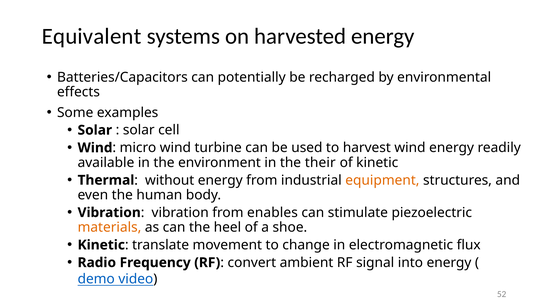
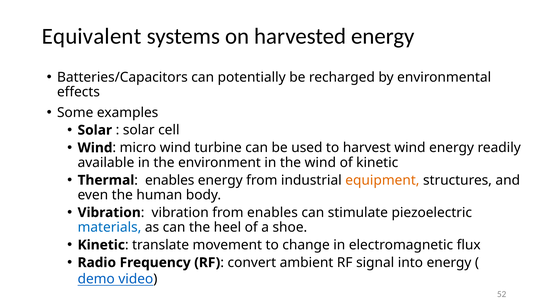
the their: their -> wind (320, 163)
without: without -> enables (170, 180)
materials colour: orange -> blue (109, 228)
